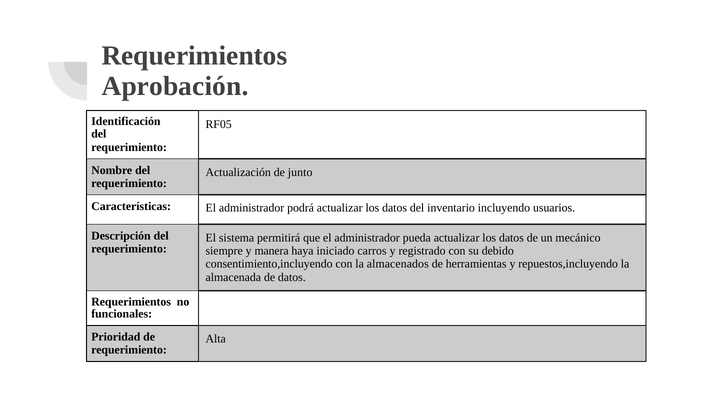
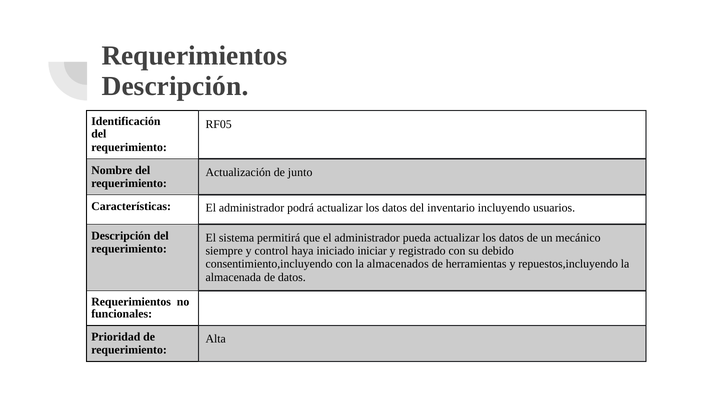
Aprobación: Aprobación -> Descripción (175, 86)
manera: manera -> control (271, 251)
carros: carros -> iniciar (372, 251)
